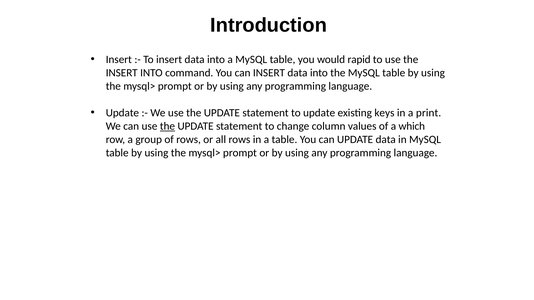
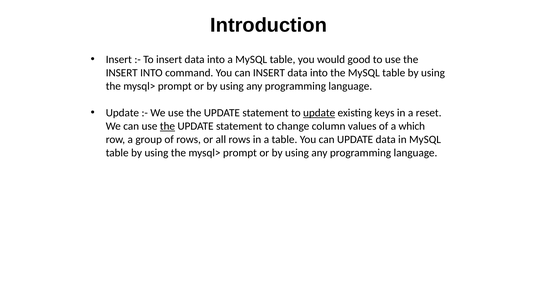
rapid: rapid -> good (359, 59)
update underline: none -> present (319, 113)
print: print -> reset (429, 113)
